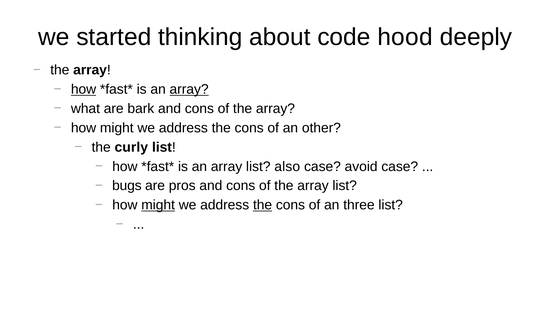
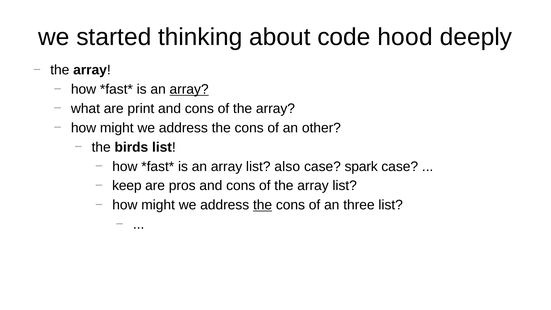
how underline: present -> none (84, 89)
bark: bark -> print (141, 109)
curly: curly -> birds (131, 147)
avoid: avoid -> spark (361, 166)
bugs: bugs -> keep (127, 186)
might underline: present -> none (158, 205)
